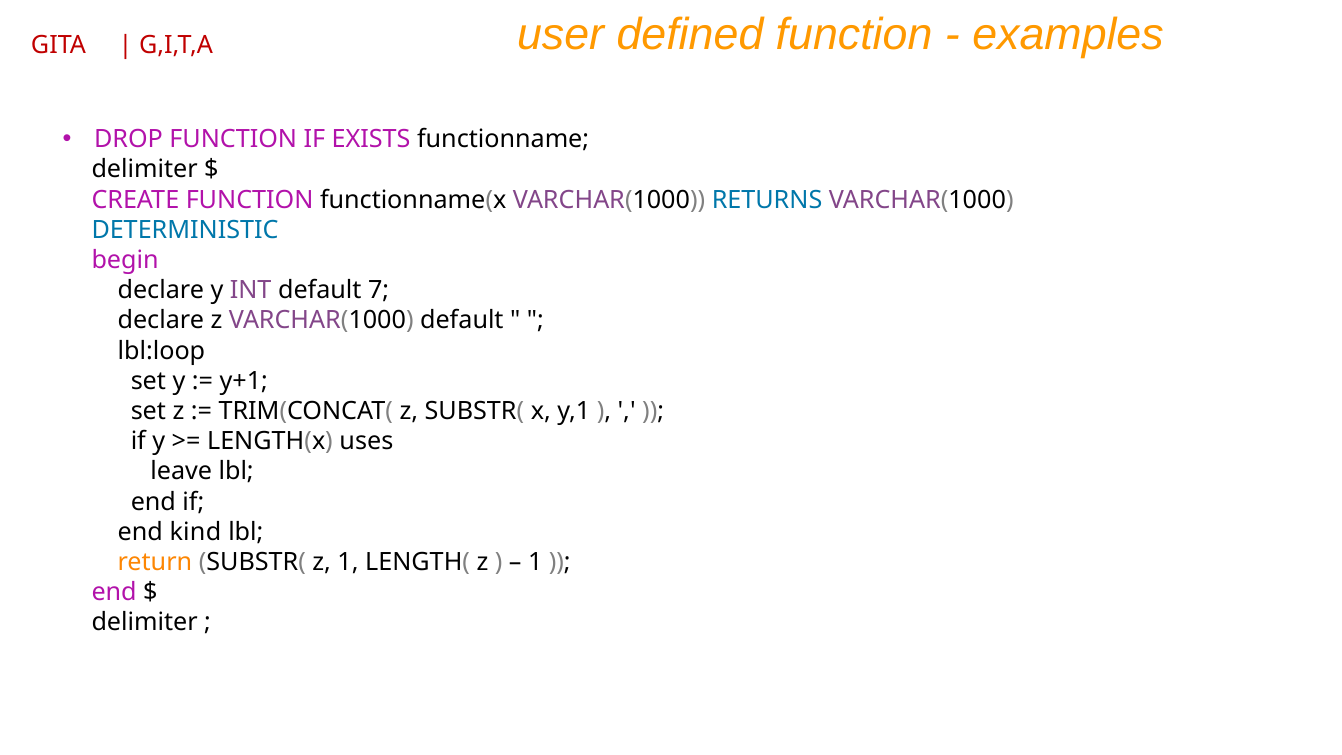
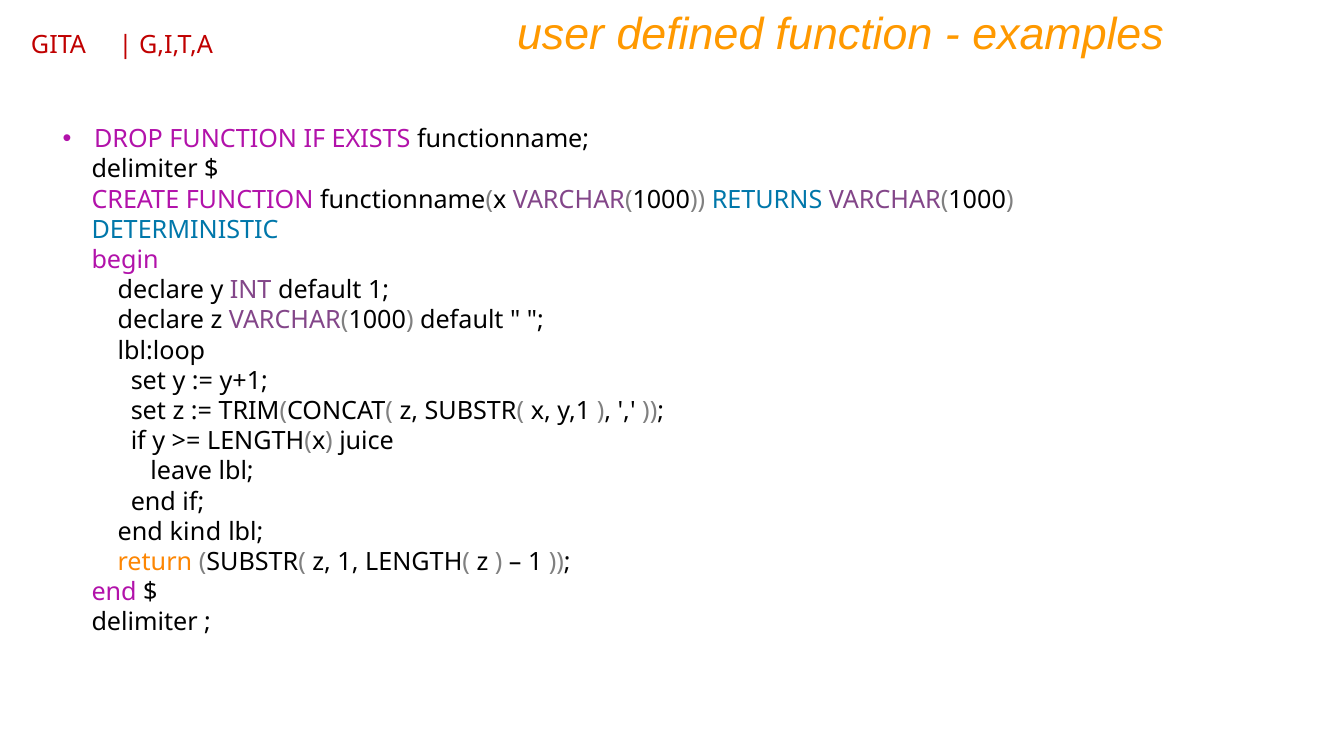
default 7: 7 -> 1 (379, 290)
uses: uses -> juice (367, 441)
